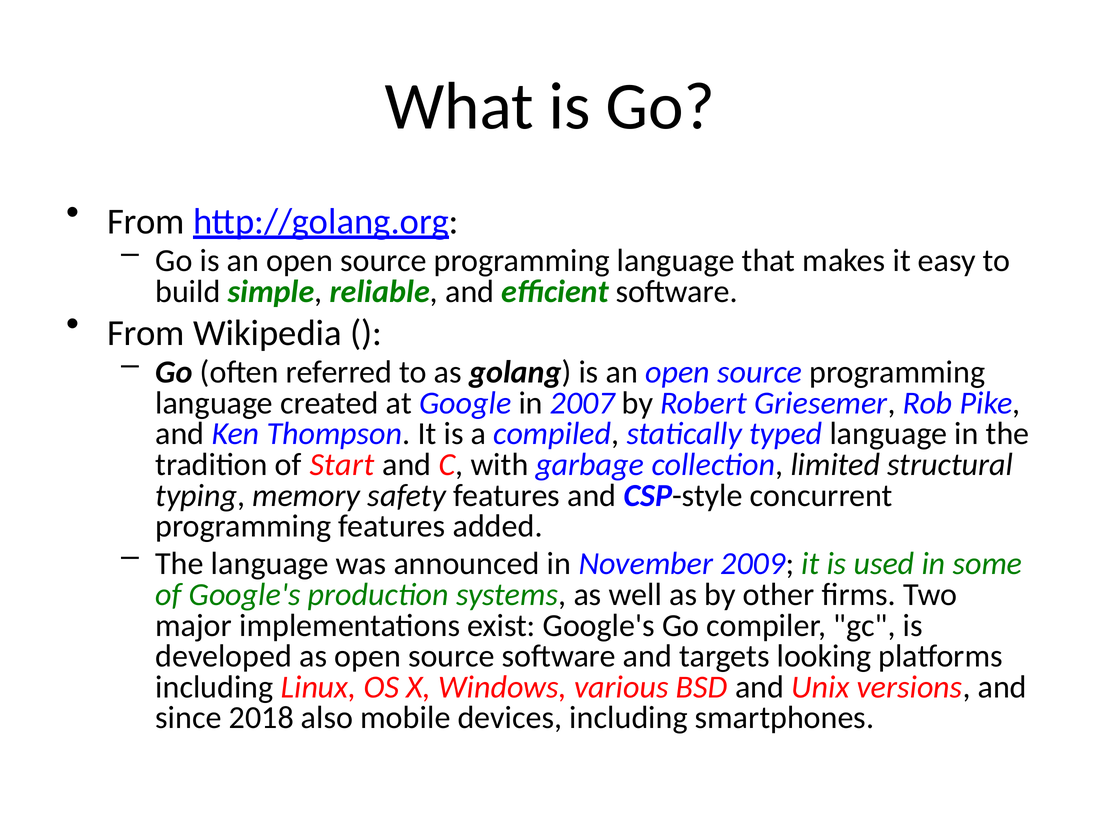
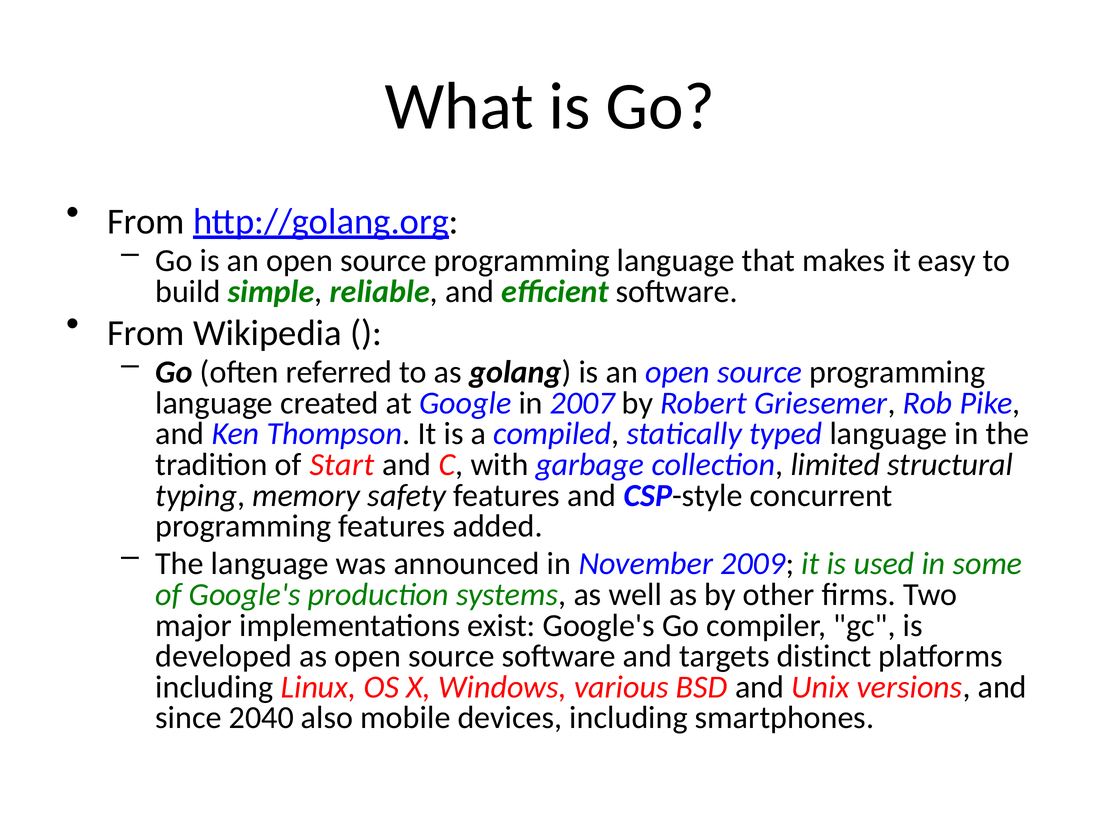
looking: looking -> distinct (824, 656)
2018: 2018 -> 2040 (261, 718)
